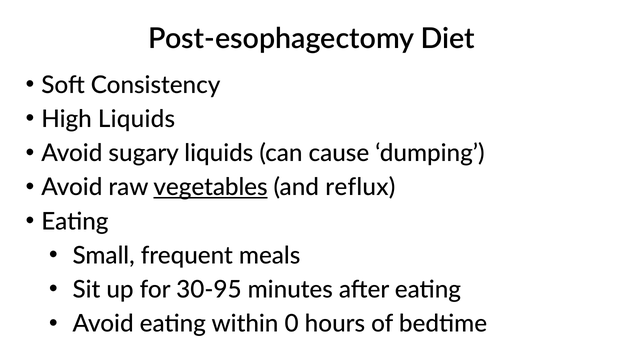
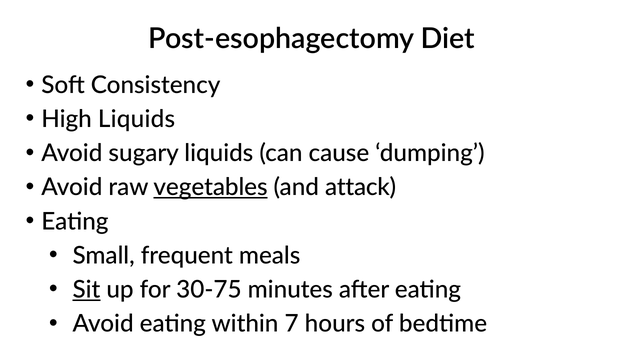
reflux: reflux -> attack (361, 187)
Sit underline: none -> present (86, 289)
30-95: 30-95 -> 30-75 (209, 289)
0: 0 -> 7 (292, 323)
